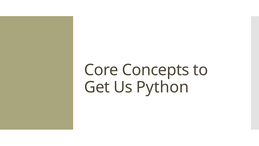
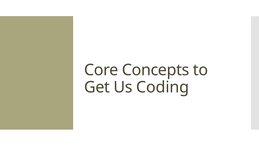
Python: Python -> Coding (163, 87)
